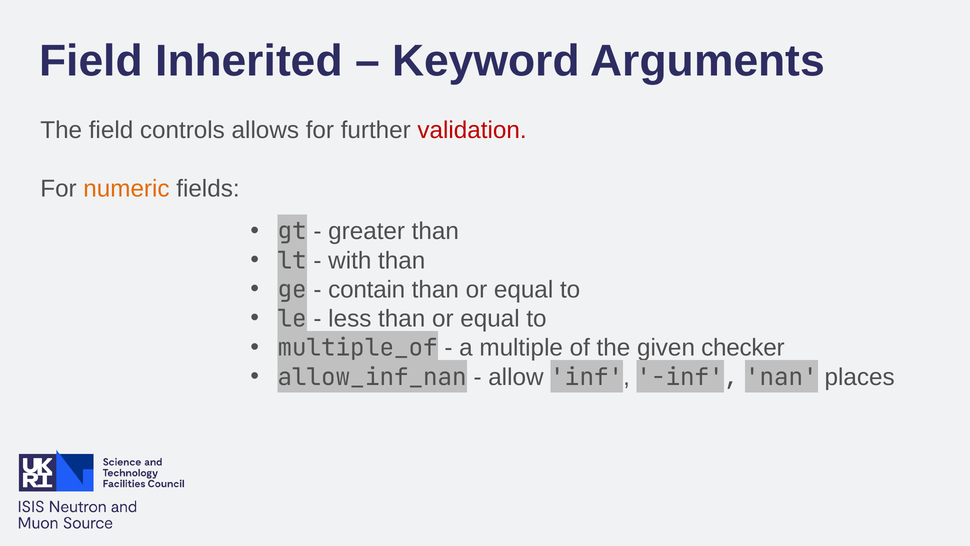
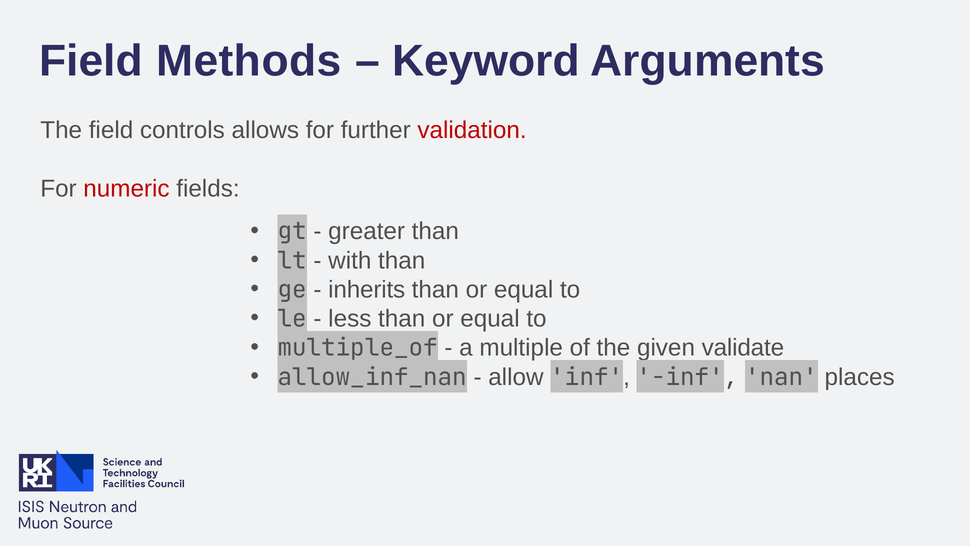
Inherited: Inherited -> Methods (249, 61)
numeric colour: orange -> red (126, 188)
contain: contain -> inherits (367, 289)
checker: checker -> validate (743, 348)
